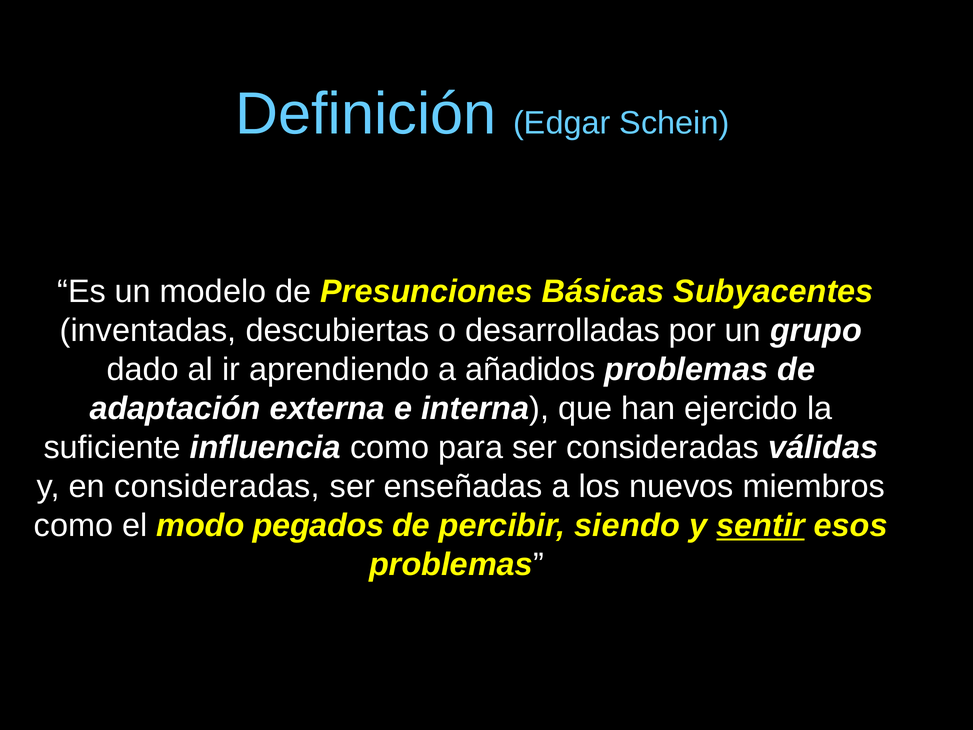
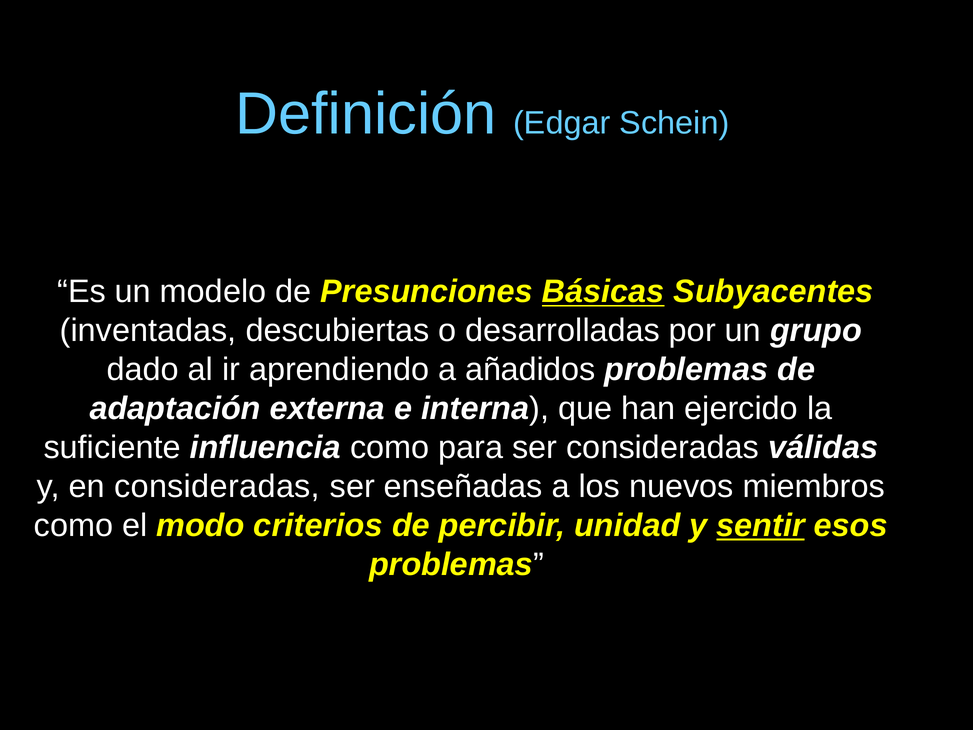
Básicas underline: none -> present (603, 292)
pegados: pegados -> criterios (318, 525)
siendo: siendo -> unidad (627, 525)
